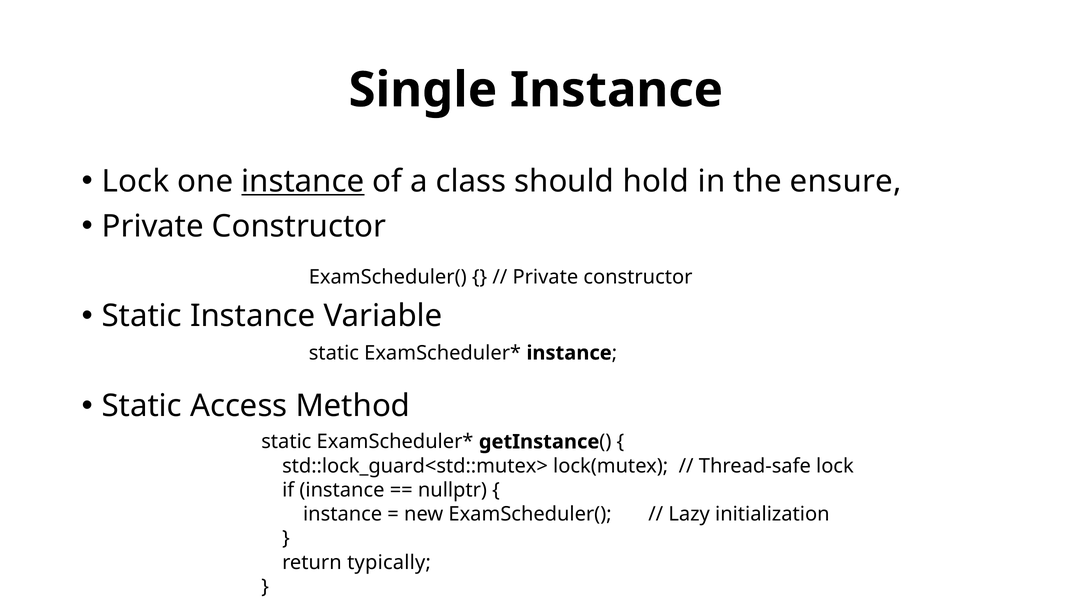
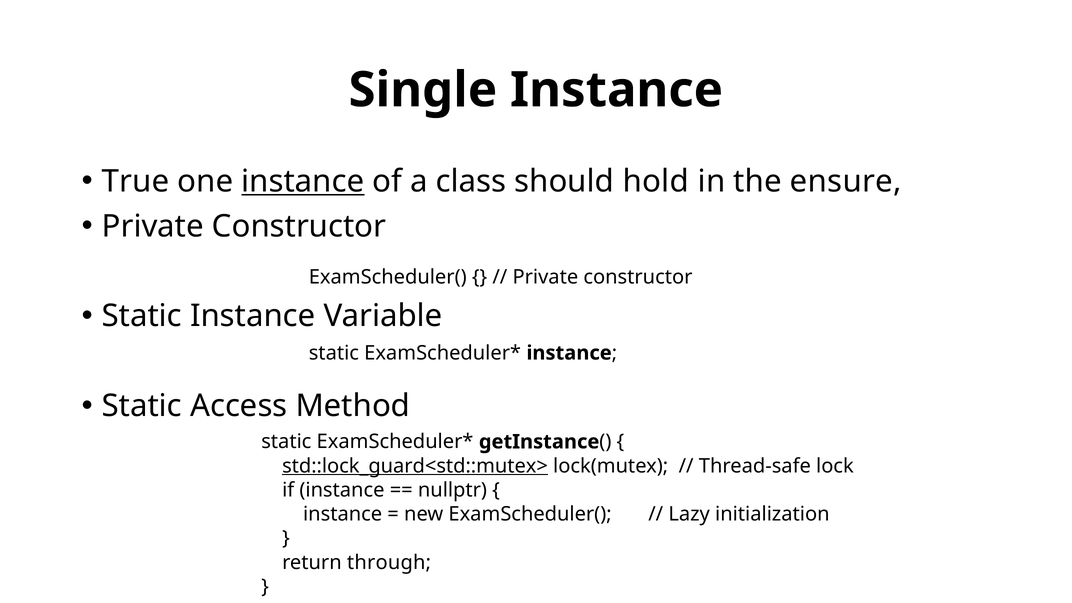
Lock: Lock -> True (136, 181)
std::lock_guard<std::mutex> underline: none -> present (415, 466)
typically: typically -> through (389, 562)
